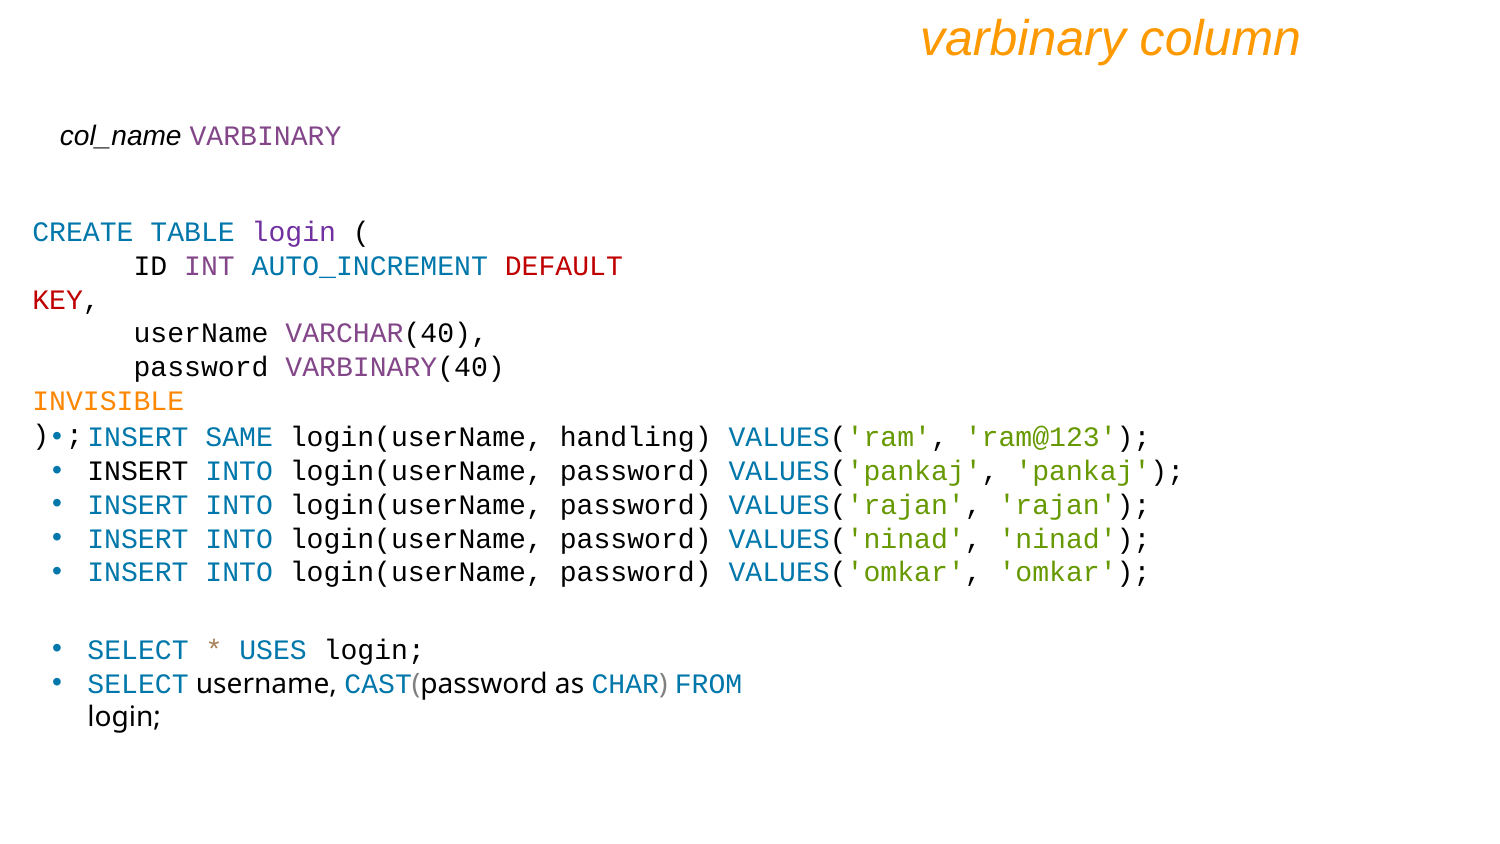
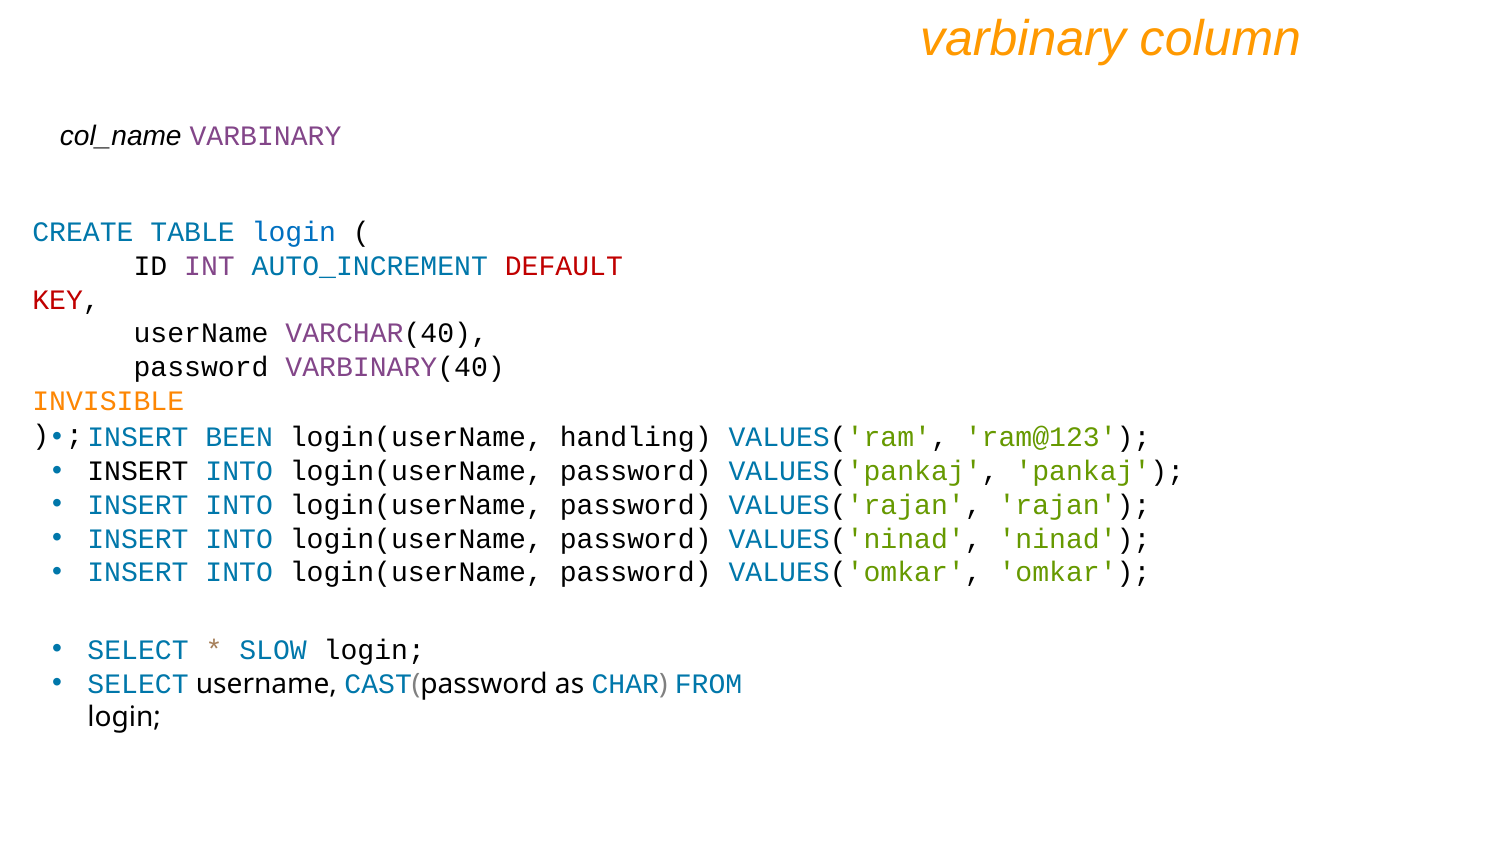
login colour: purple -> blue (294, 232)
SAME: SAME -> BEEN (239, 437)
USES: USES -> SLOW (273, 650)
